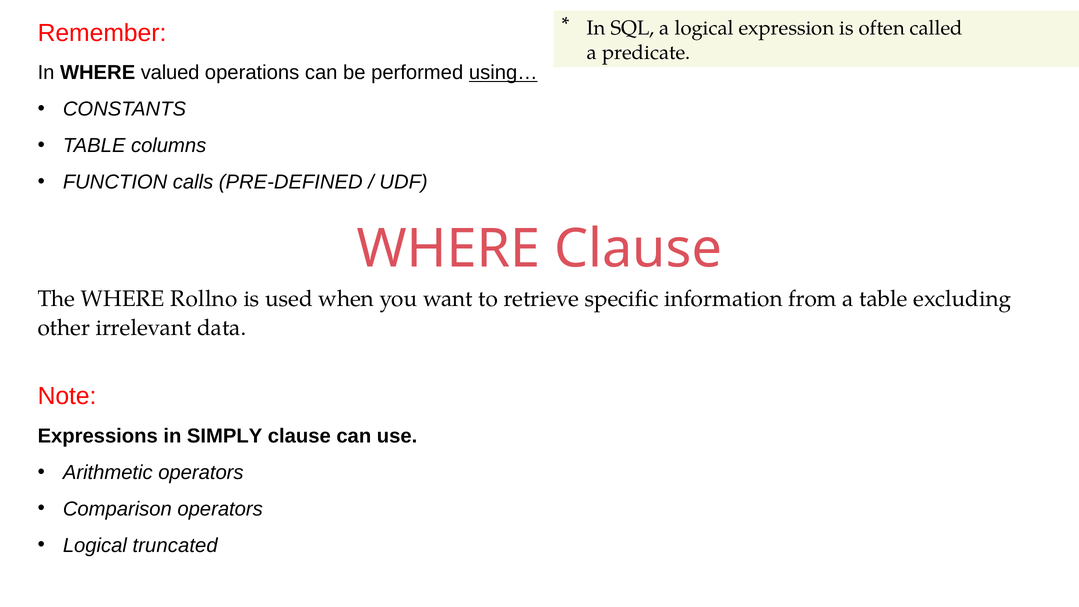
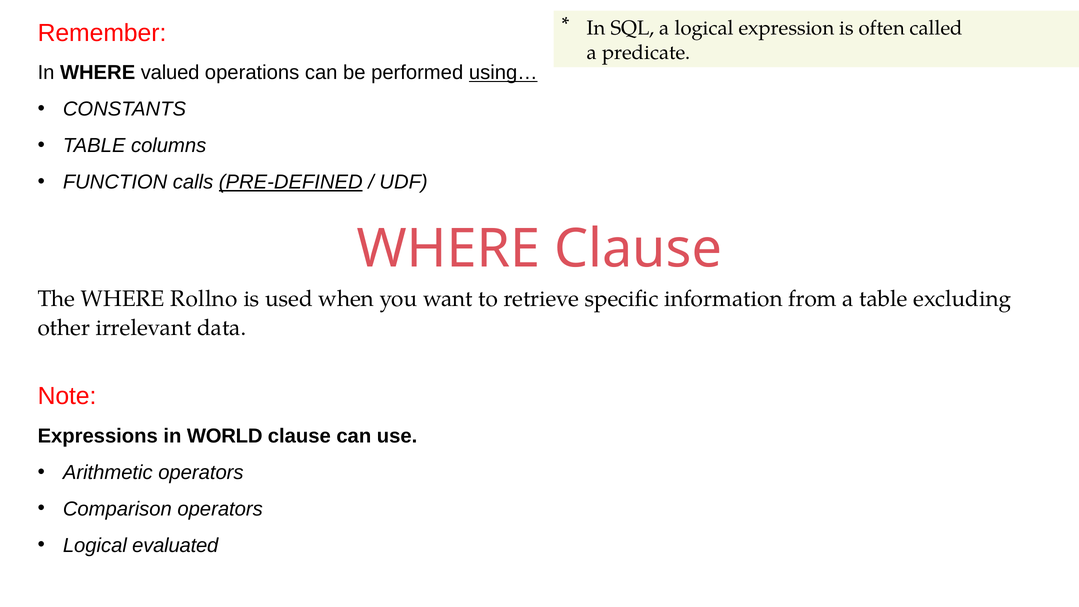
PRE-DEFINED underline: none -> present (291, 182)
SIMPLY: SIMPLY -> WORLD (225, 436)
truncated: truncated -> evaluated (175, 545)
